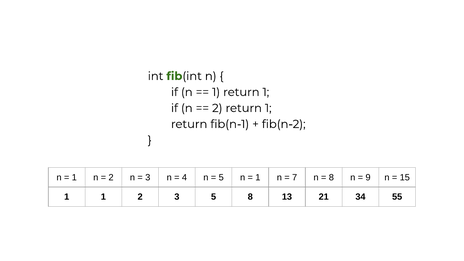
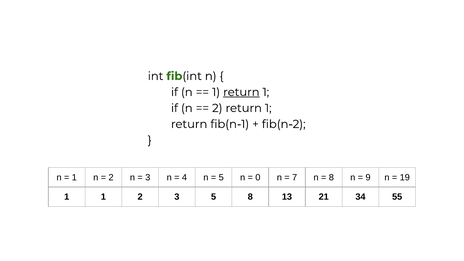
return underline: none -> present (241, 92)
1: 1 -> 0 (258, 177)
15: 15 -> 19 (405, 177)
